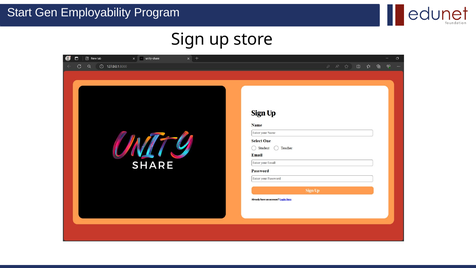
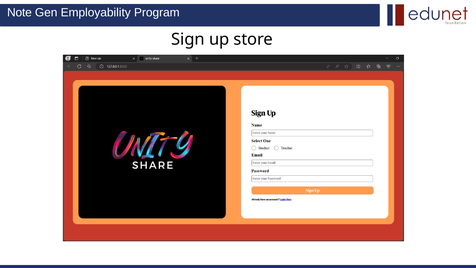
Start: Start -> Note (19, 13)
